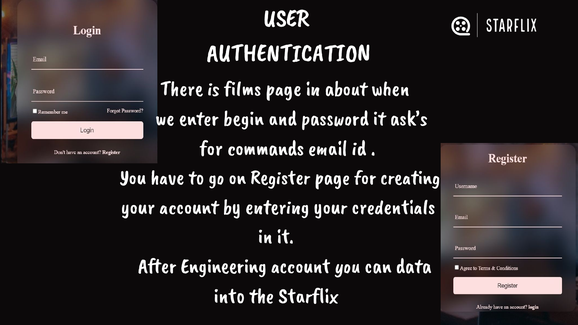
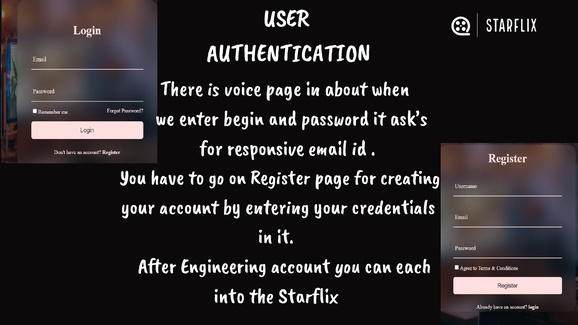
films: films -> voice (243, 89)
commands: commands -> responsive (266, 148)
data: data -> each (414, 266)
